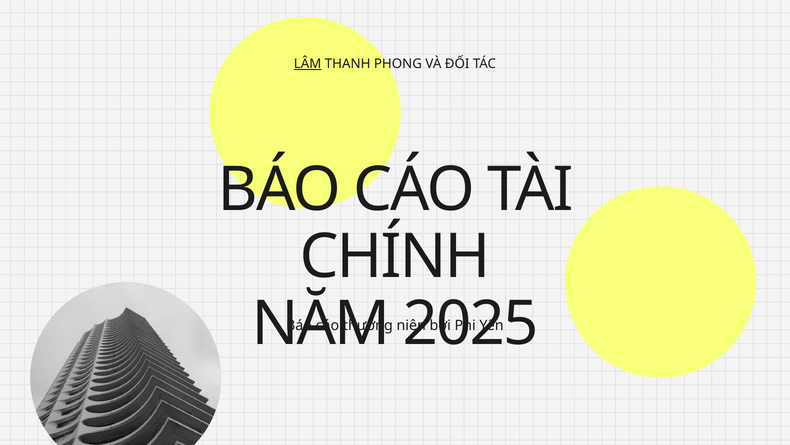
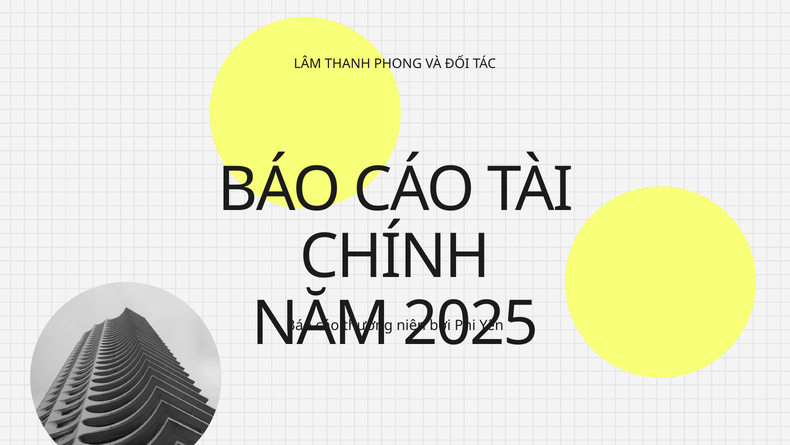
LÂM underline: present -> none (308, 64)
